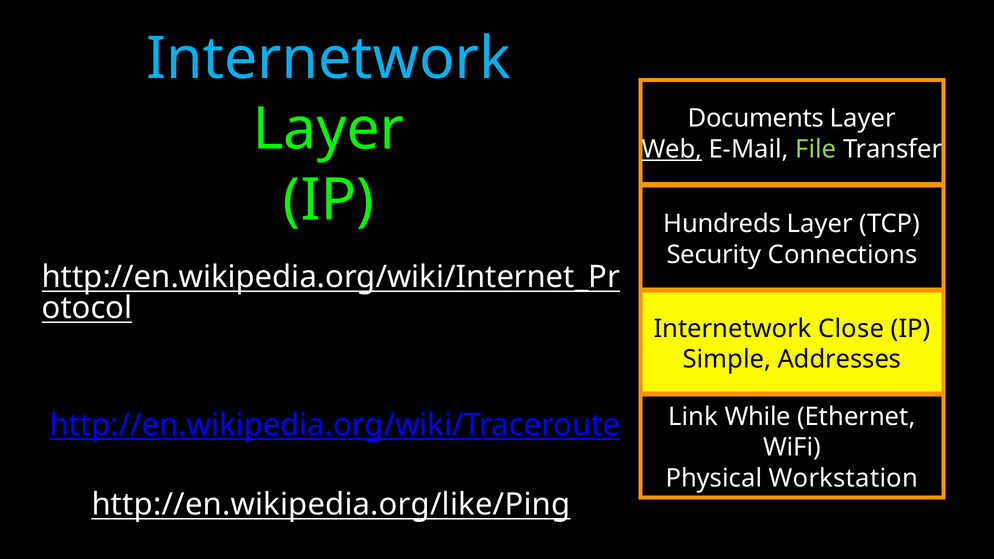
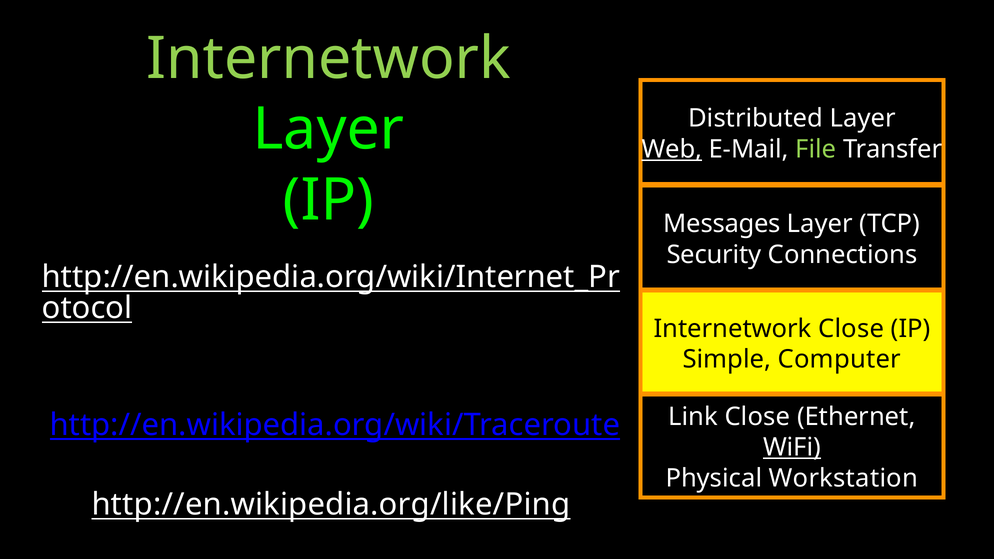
Internetwork colour: light blue -> light green (328, 59)
Documents: Documents -> Distributed (756, 118)
Hundreds: Hundreds -> Messages (722, 224)
Addresses: Addresses -> Computer (839, 360)
Link While: While -> Close (757, 417)
WiFi underline: none -> present (792, 448)
